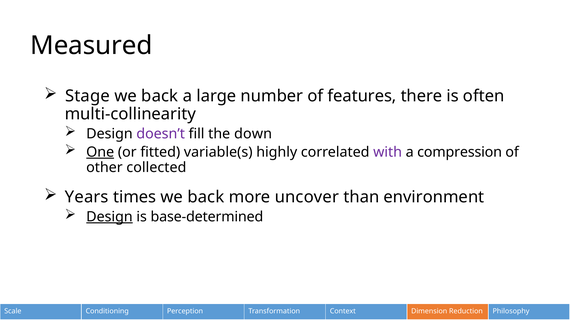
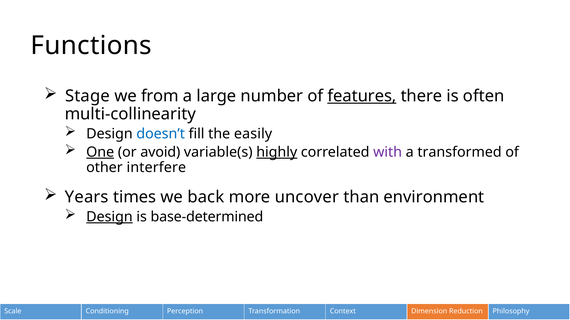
Measured: Measured -> Functions (91, 46)
back: back -> from (160, 96)
features underline: none -> present (362, 96)
doesn’t colour: purple -> blue (161, 134)
down: down -> easily (253, 134)
fitted: fitted -> avoid (160, 152)
highly underline: none -> present (277, 152)
compression: compression -> transformed (460, 152)
collected: collected -> interfere (156, 168)
